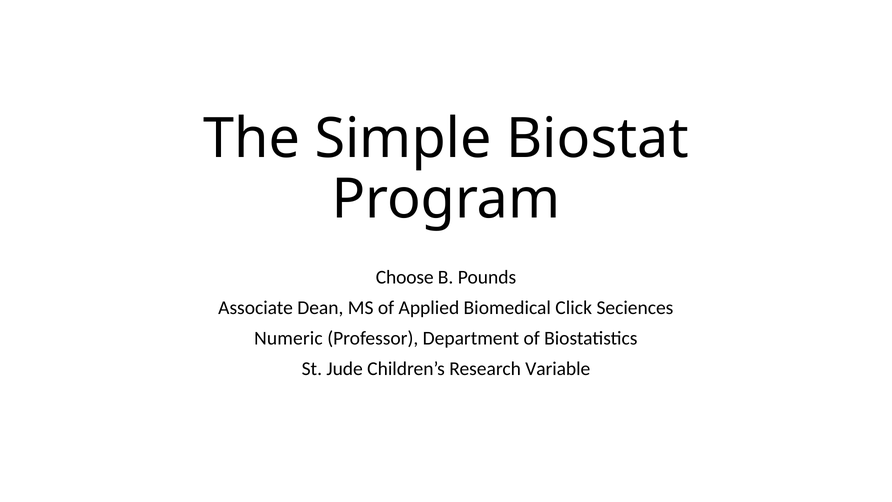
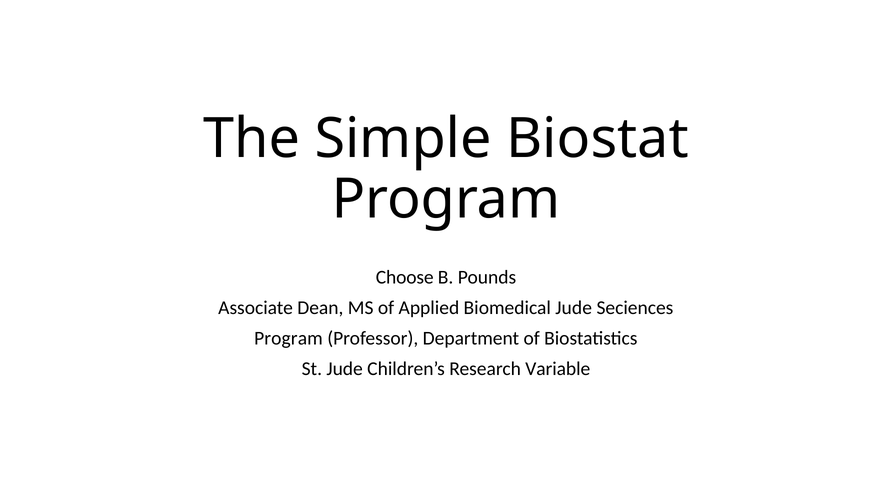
Biomedical Click: Click -> Jude (574, 308)
Numeric: Numeric -> Program (288, 338)
